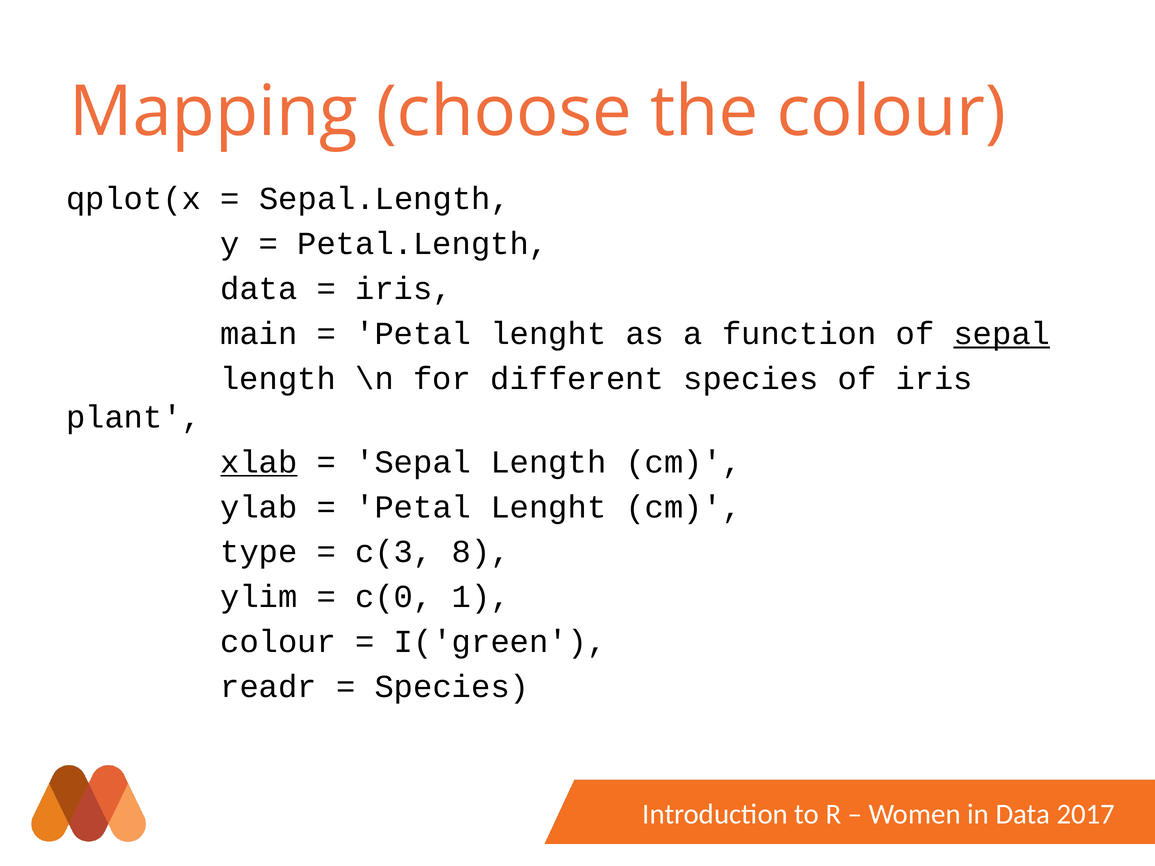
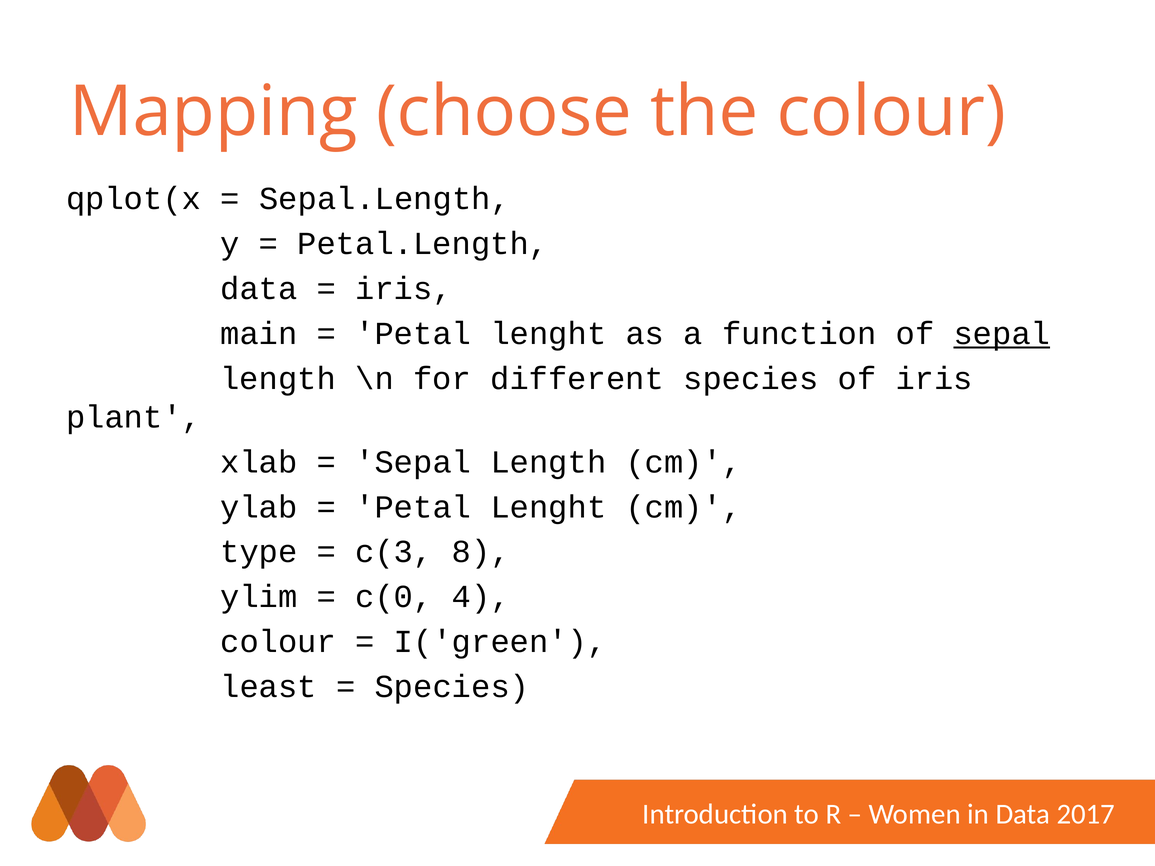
xlab underline: present -> none (259, 462)
1: 1 -> 4 (481, 597)
readr: readr -> least (269, 687)
